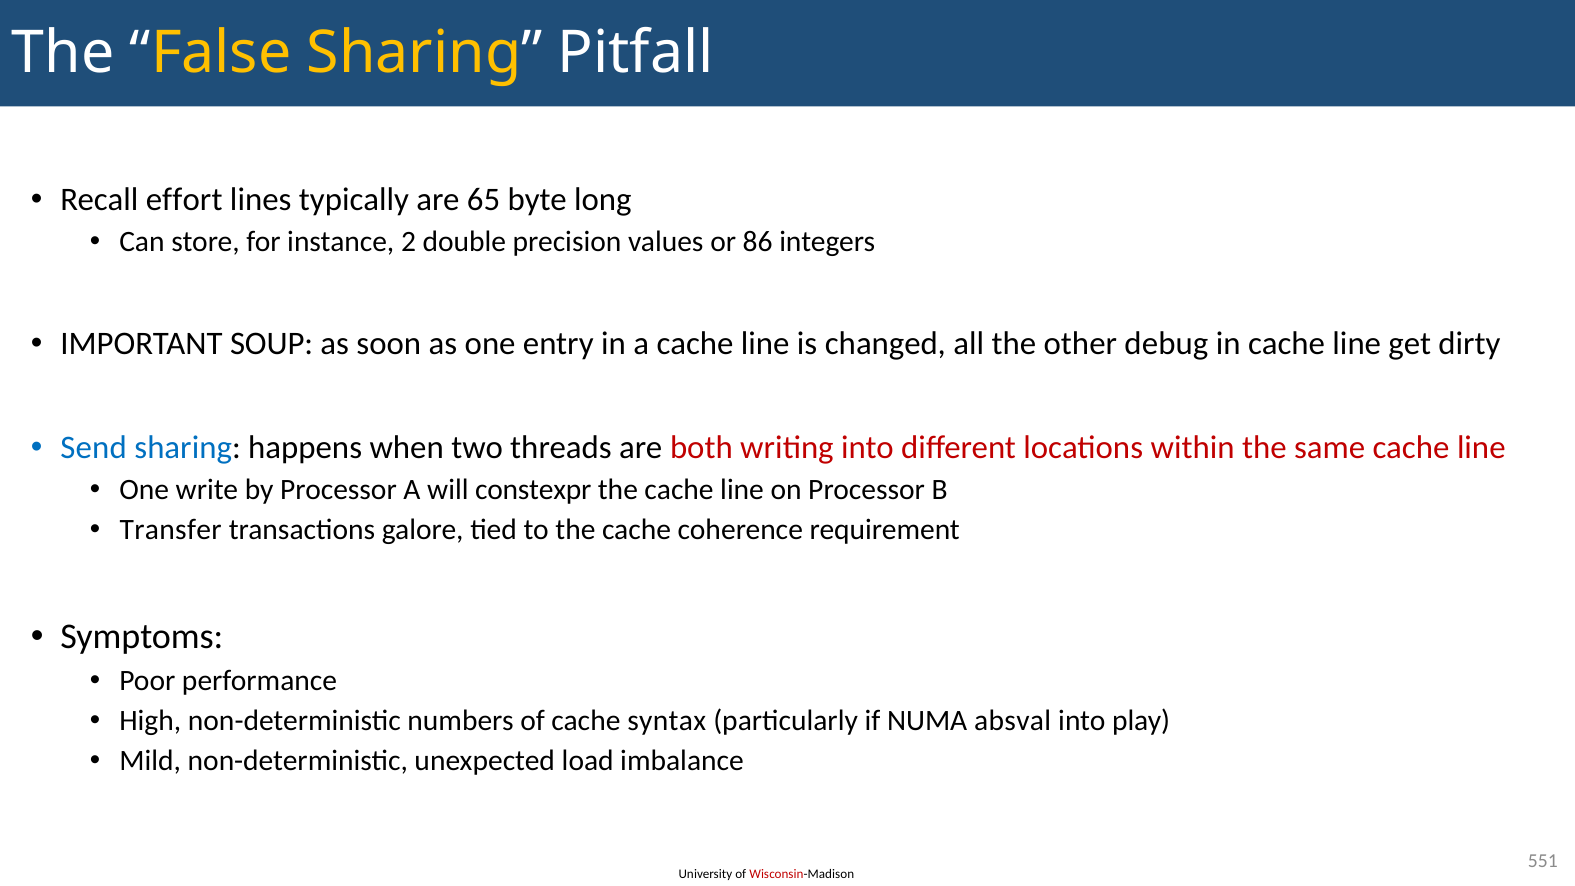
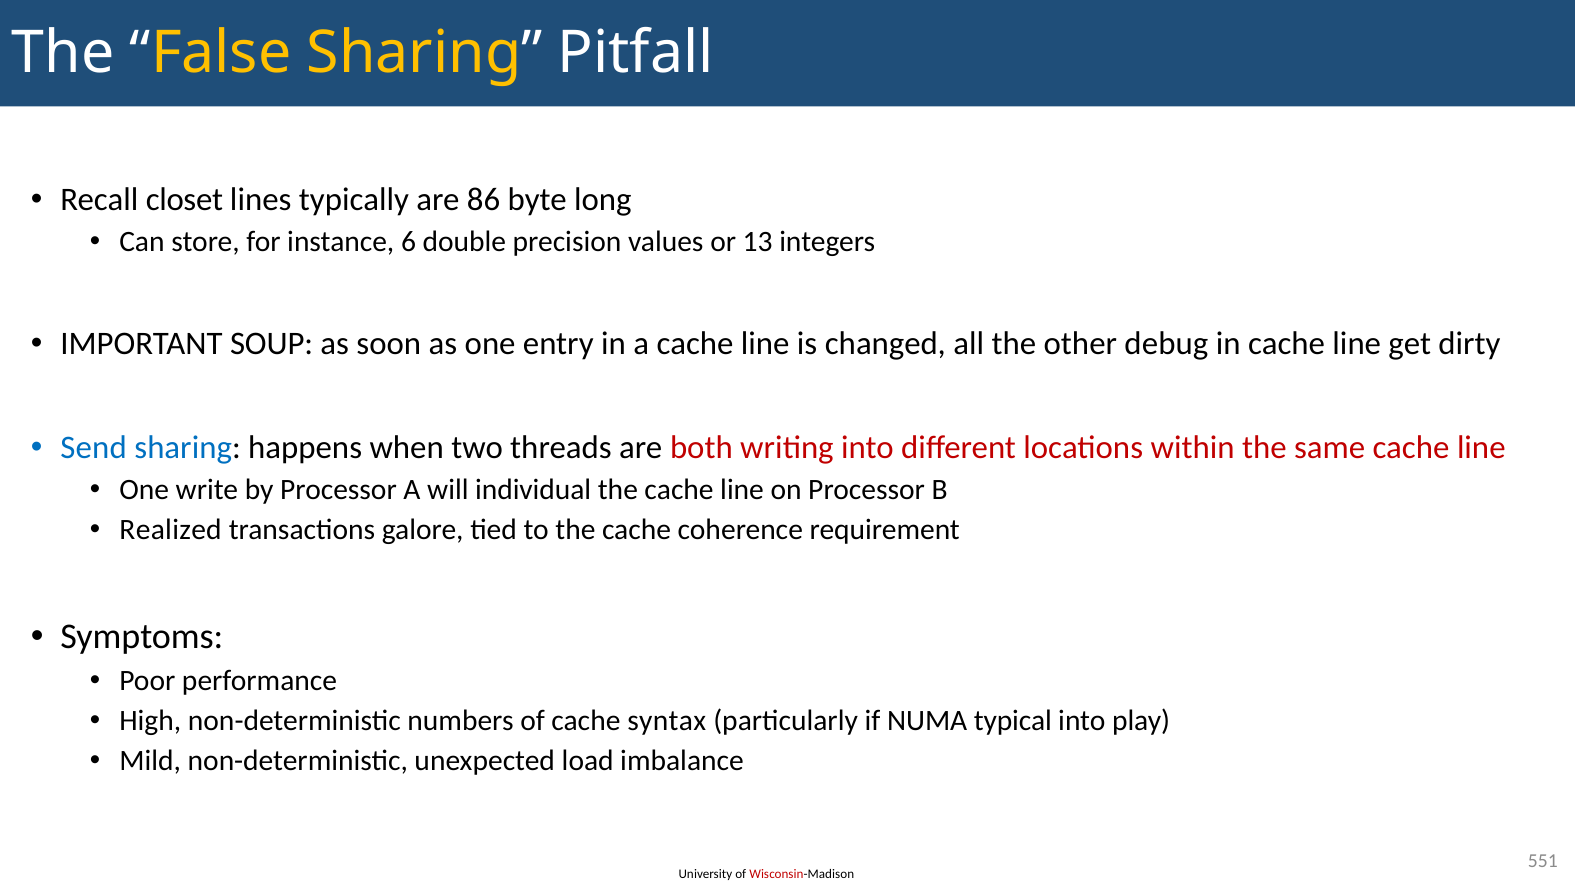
effort: effort -> closet (184, 200)
65: 65 -> 86 (484, 200)
2: 2 -> 6 (409, 242)
86: 86 -> 13 (758, 242)
constexpr: constexpr -> individual (533, 490)
Transfer: Transfer -> Realized (171, 530)
absval: absval -> typical (1013, 721)
